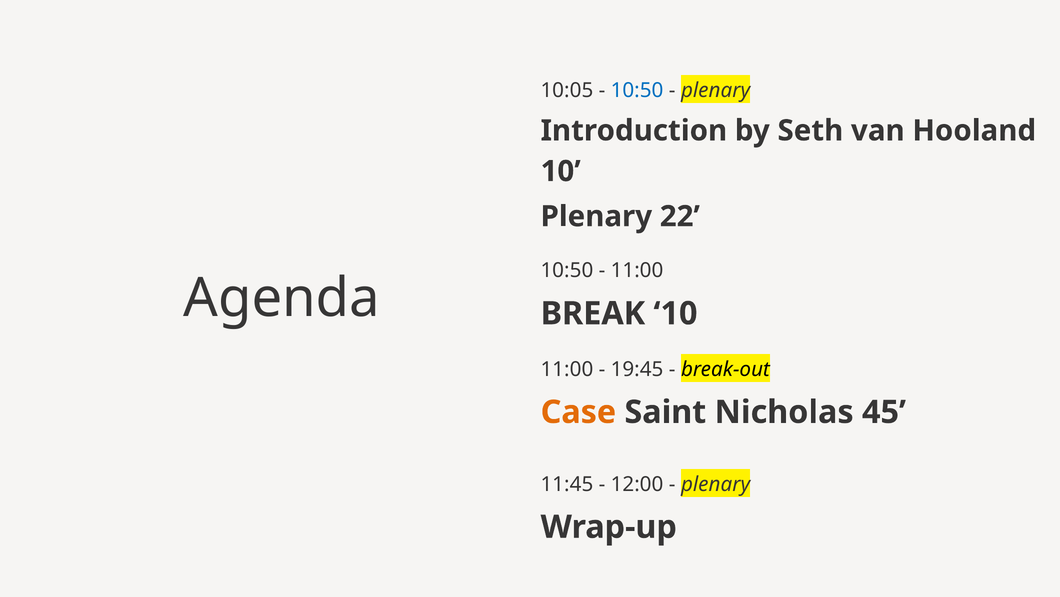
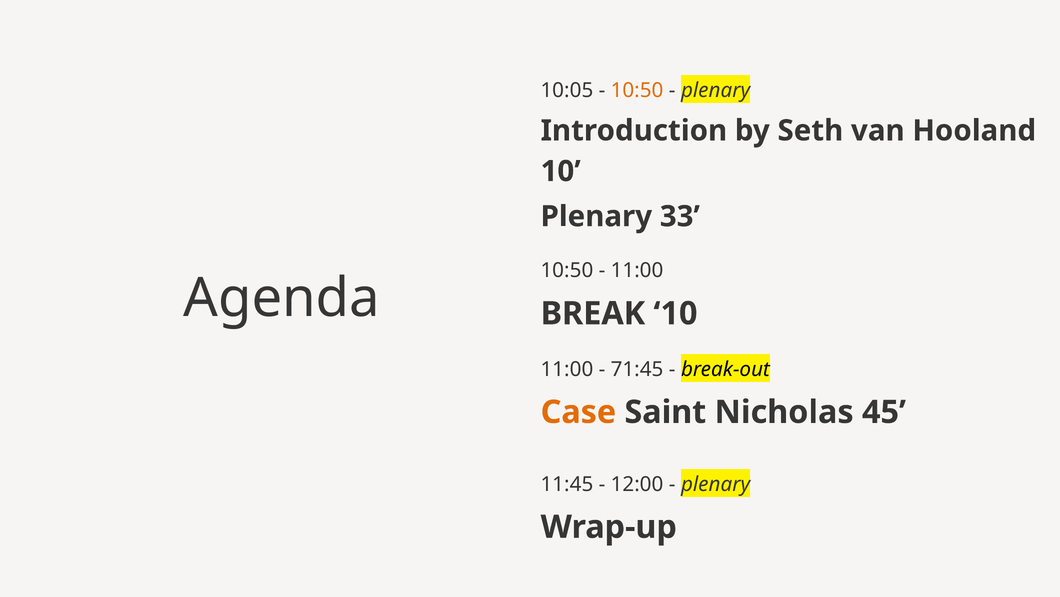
10:50 colour: blue -> orange (637, 90)
22: 22 -> 33 (680, 216)
19:45: 19:45 -> 71:45 (637, 369)
